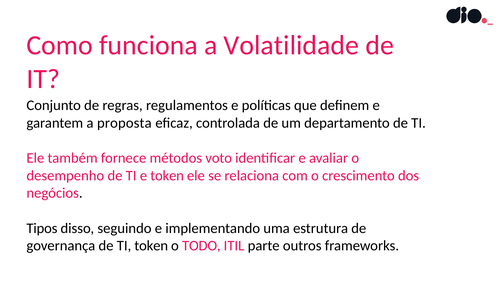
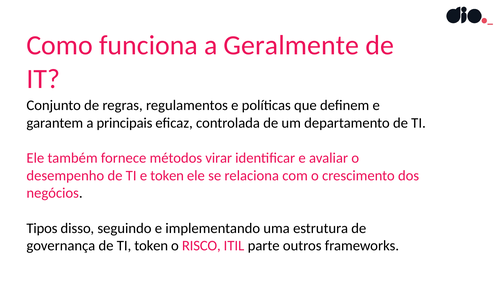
Volatilidade: Volatilidade -> Geralmente (291, 46)
proposta: proposta -> principais (124, 123)
voto: voto -> virar (219, 158)
TODO: TODO -> RISCO (201, 246)
